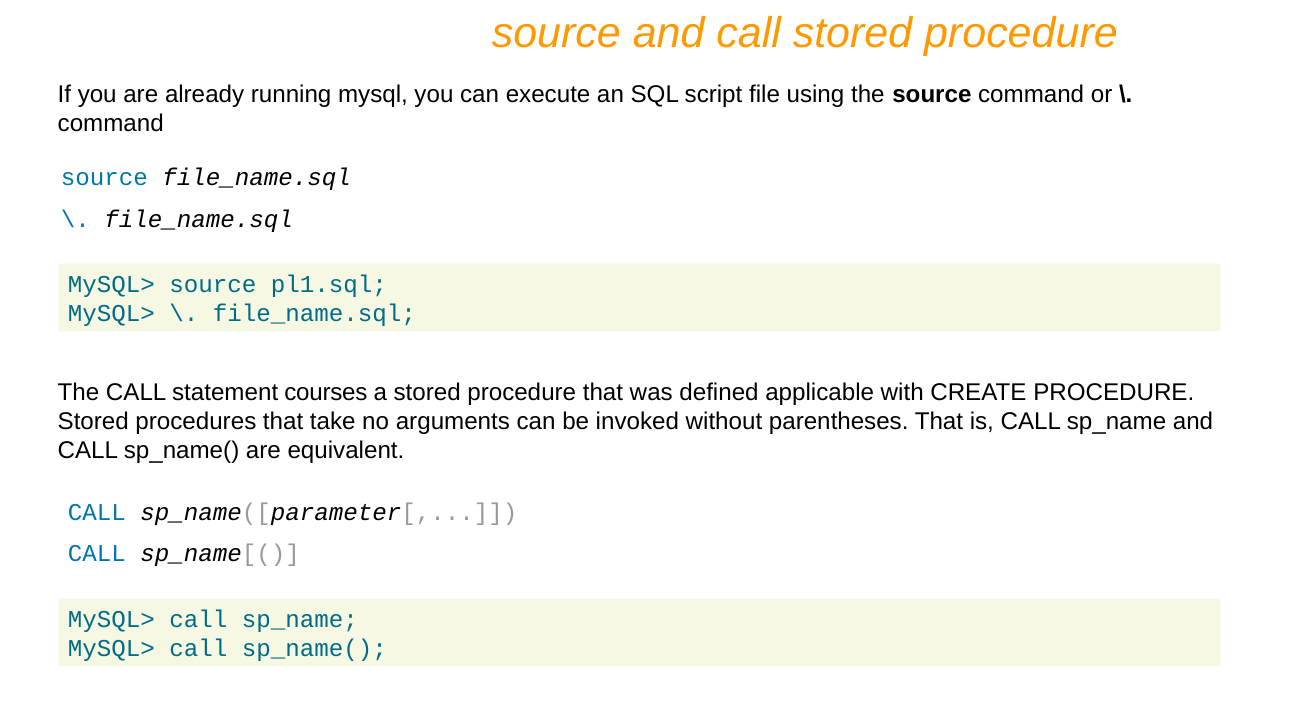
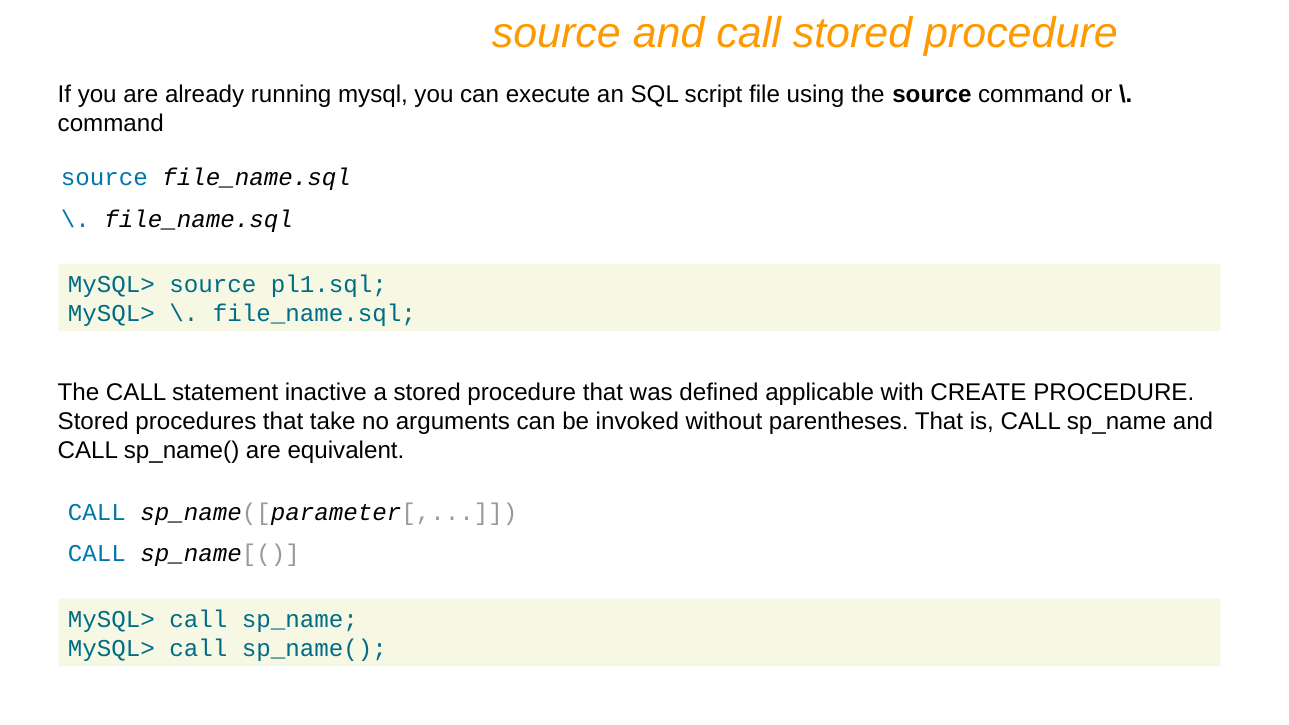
courses: courses -> inactive (326, 392)
